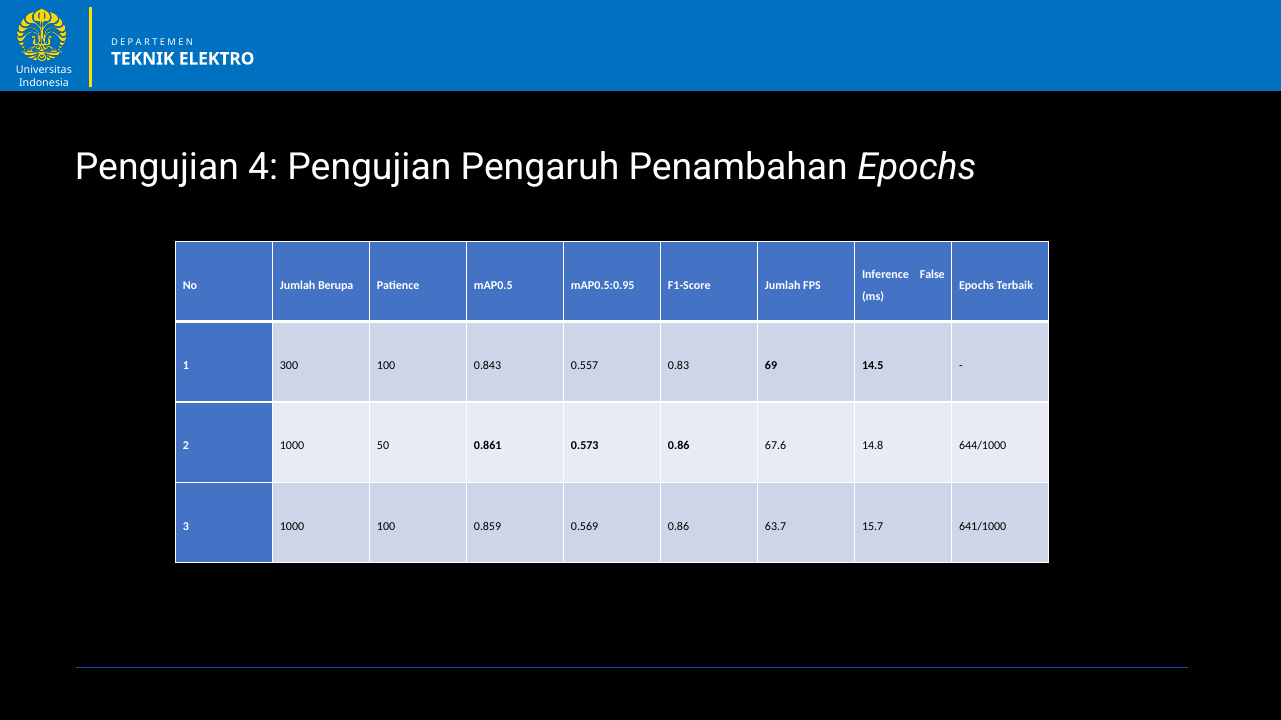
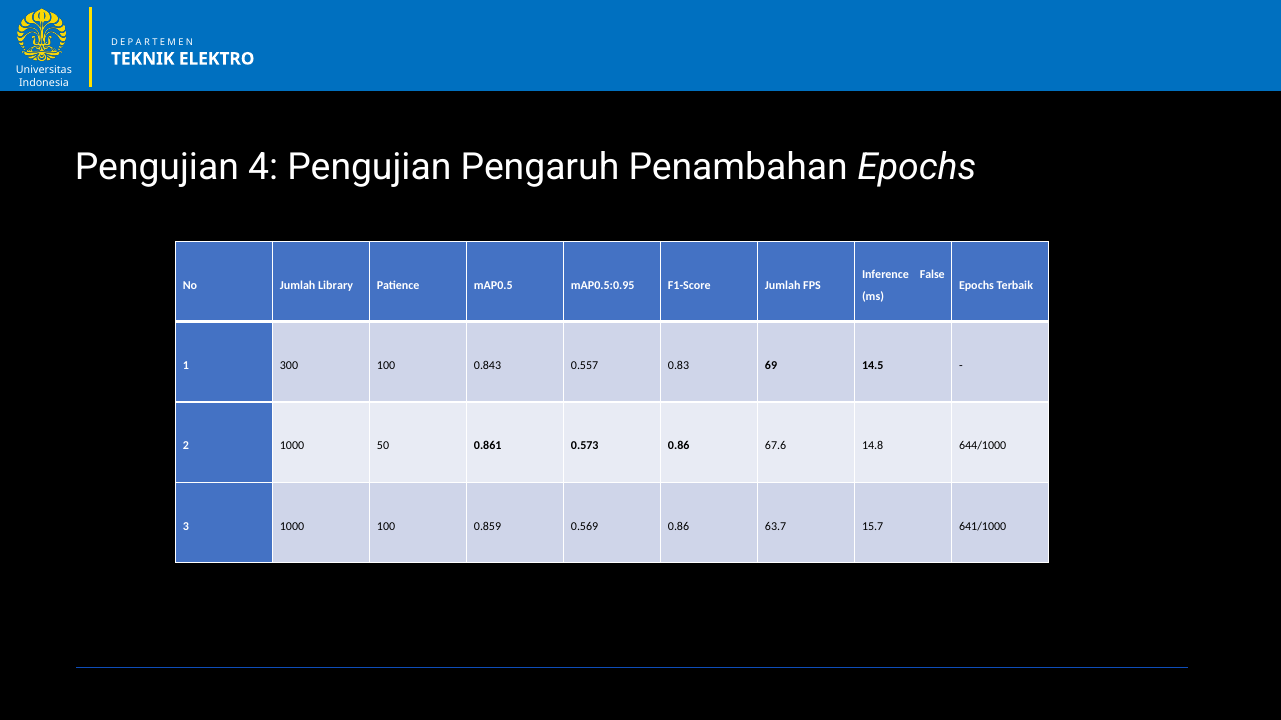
Berupa: Berupa -> Library (336, 285)
